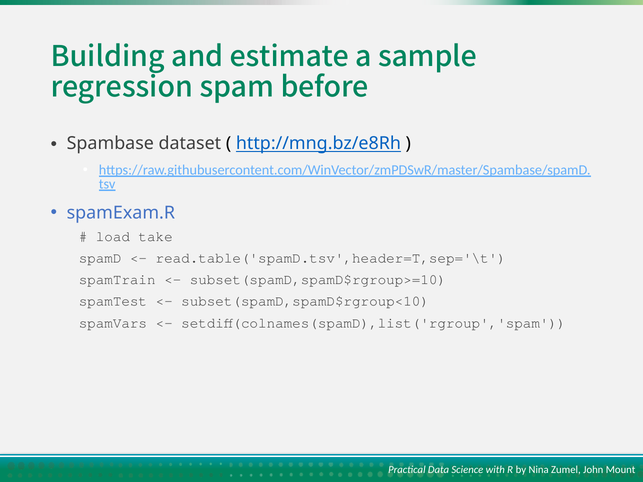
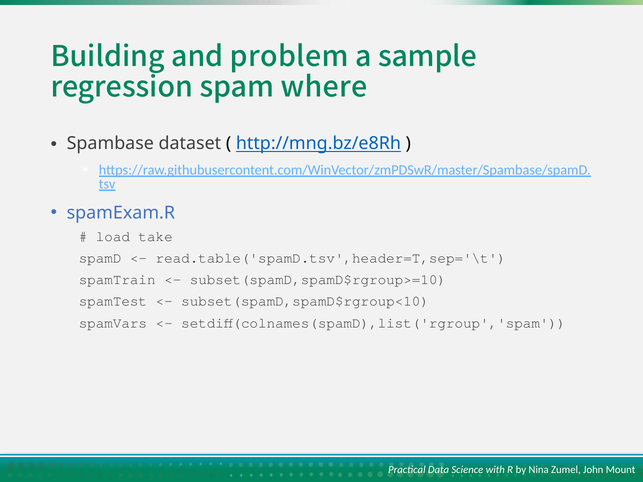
estimate: estimate -> problem (289, 57)
before: before -> where (324, 88)
